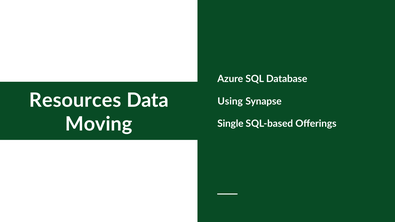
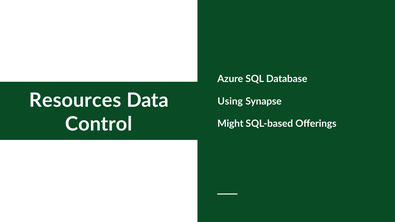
Moving: Moving -> Control (99, 124)
Single: Single -> Might (230, 124)
